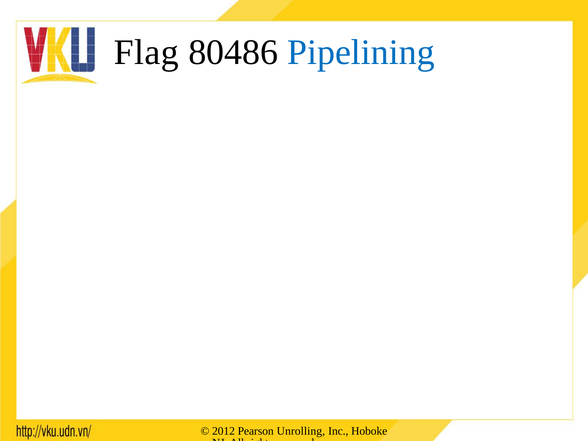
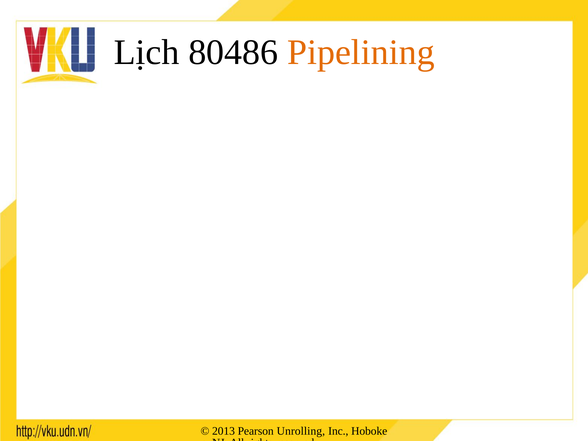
Flag: Flag -> Lịch (147, 52)
Pipelining colour: blue -> orange (361, 52)
2012: 2012 -> 2013 (224, 431)
